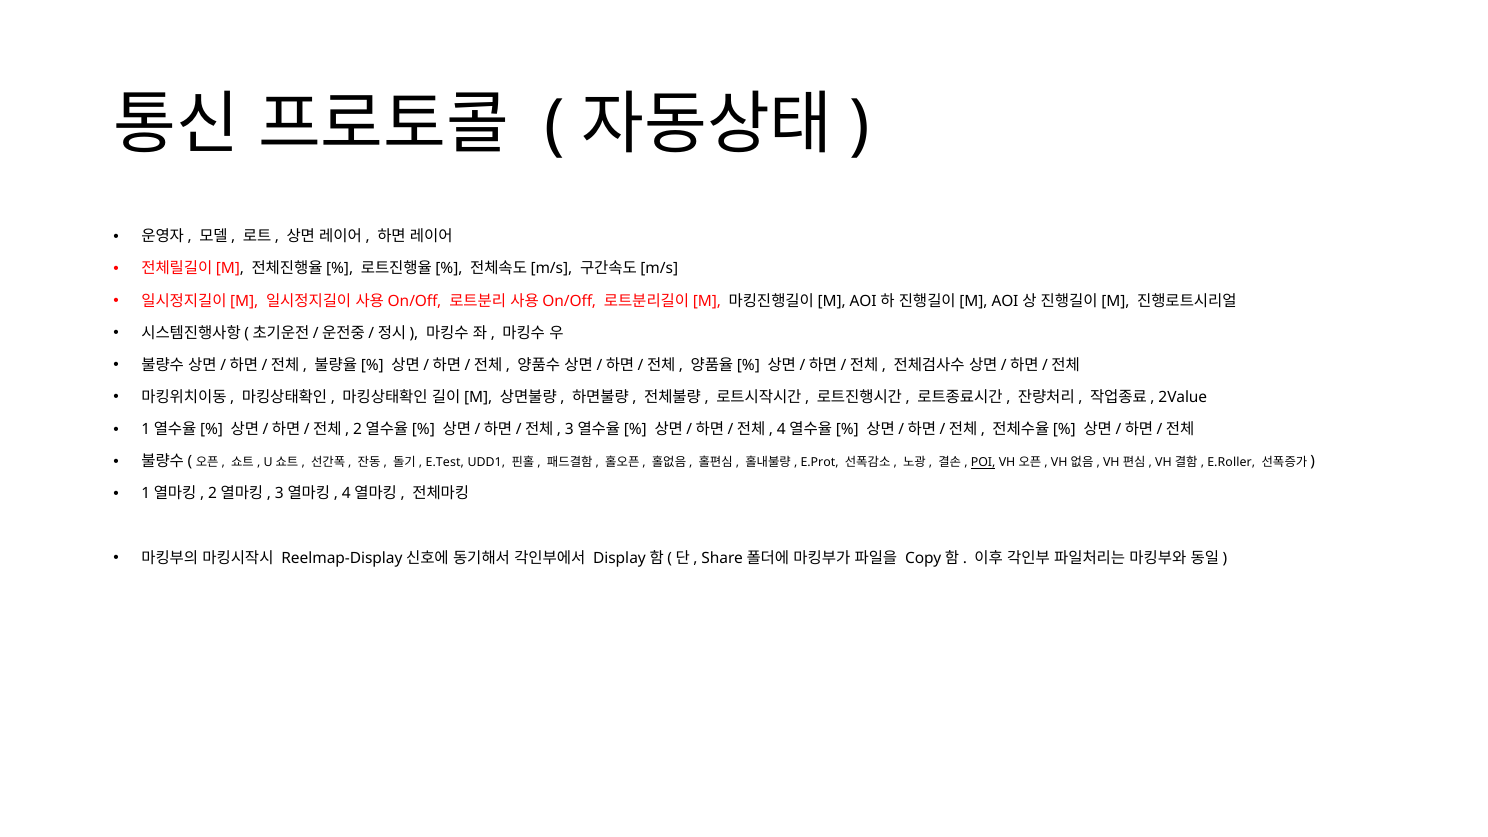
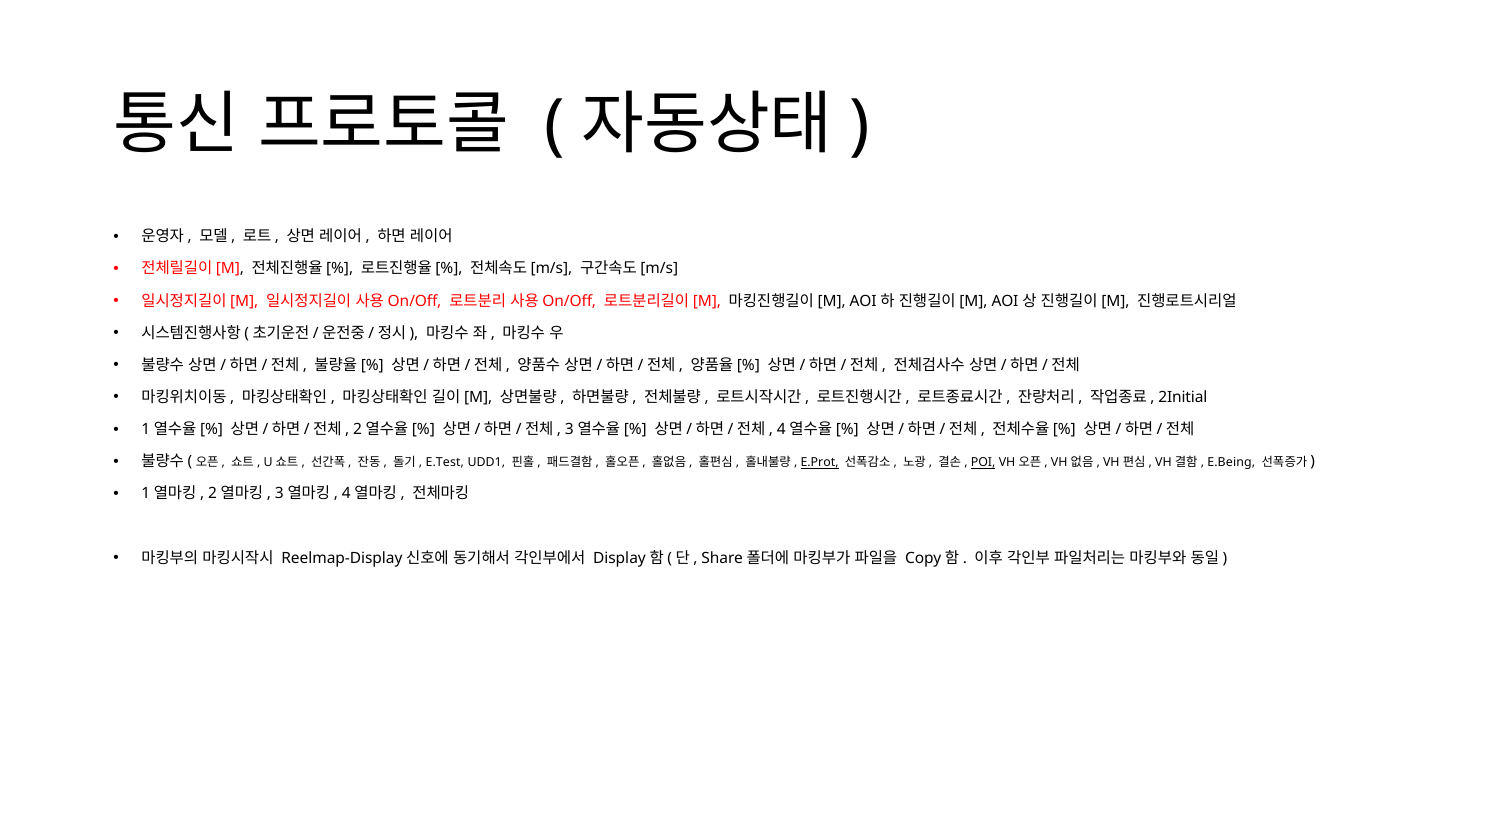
2Value: 2Value -> 2Initial (1183, 397)
E.Prot underline: none -> present (820, 463)
E.Roller: E.Roller -> E.Being (1231, 463)
